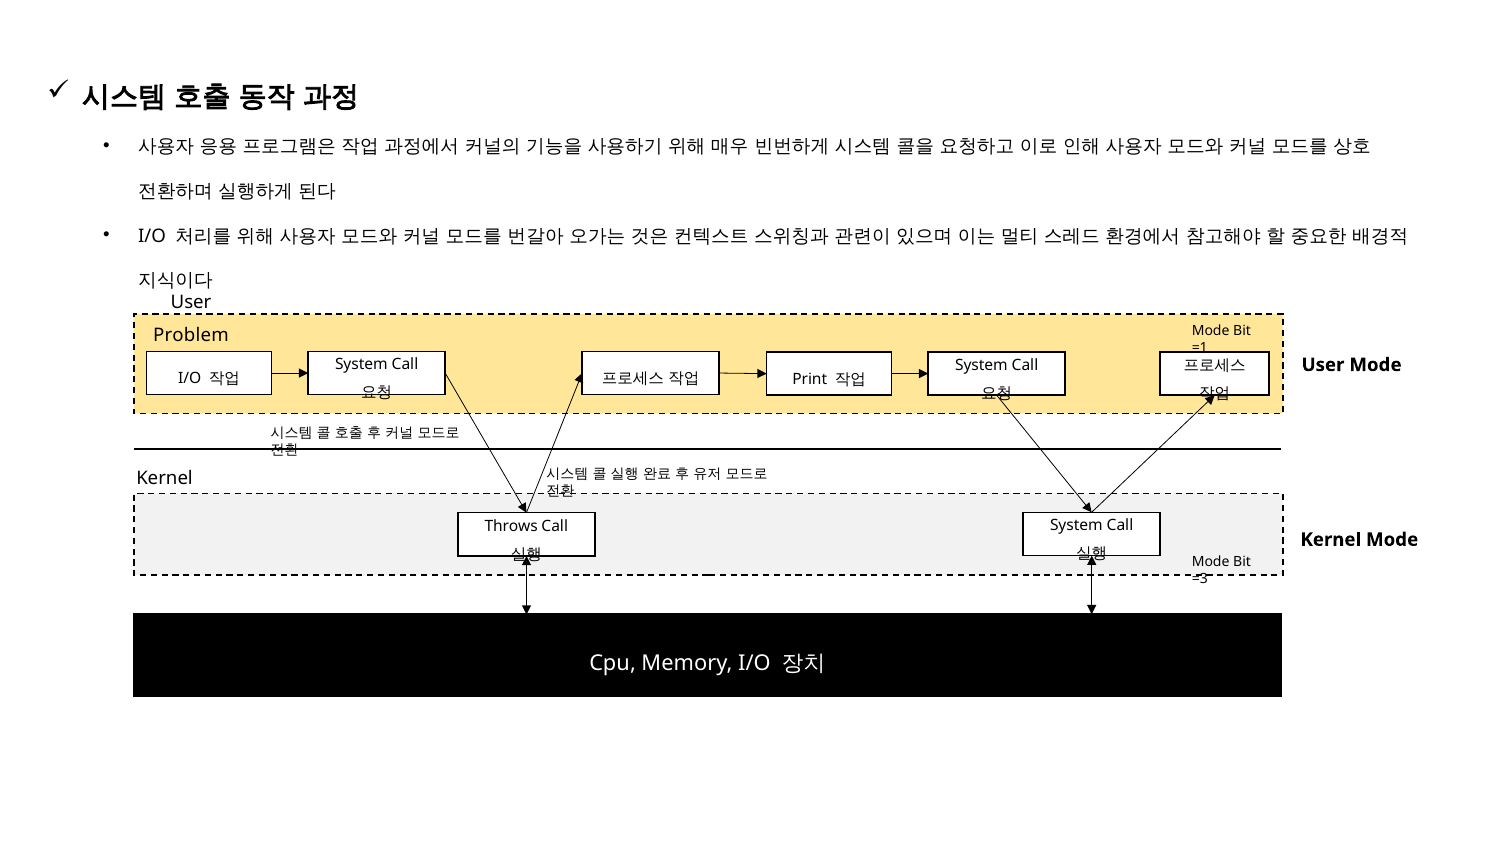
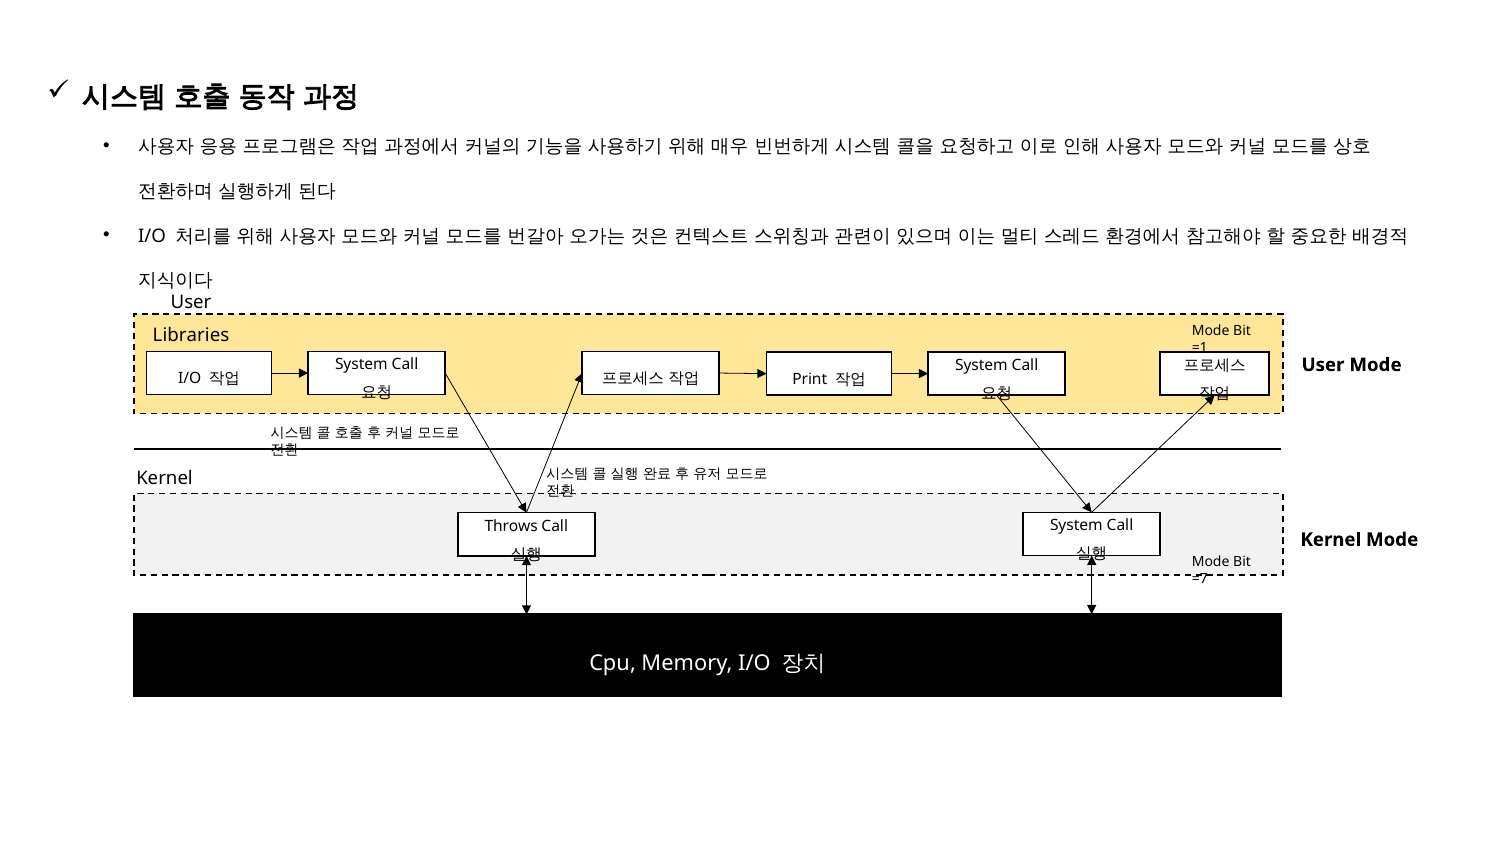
Problem: Problem -> Libraries (191, 336)
=3: =3 -> =7 (1200, 579)
